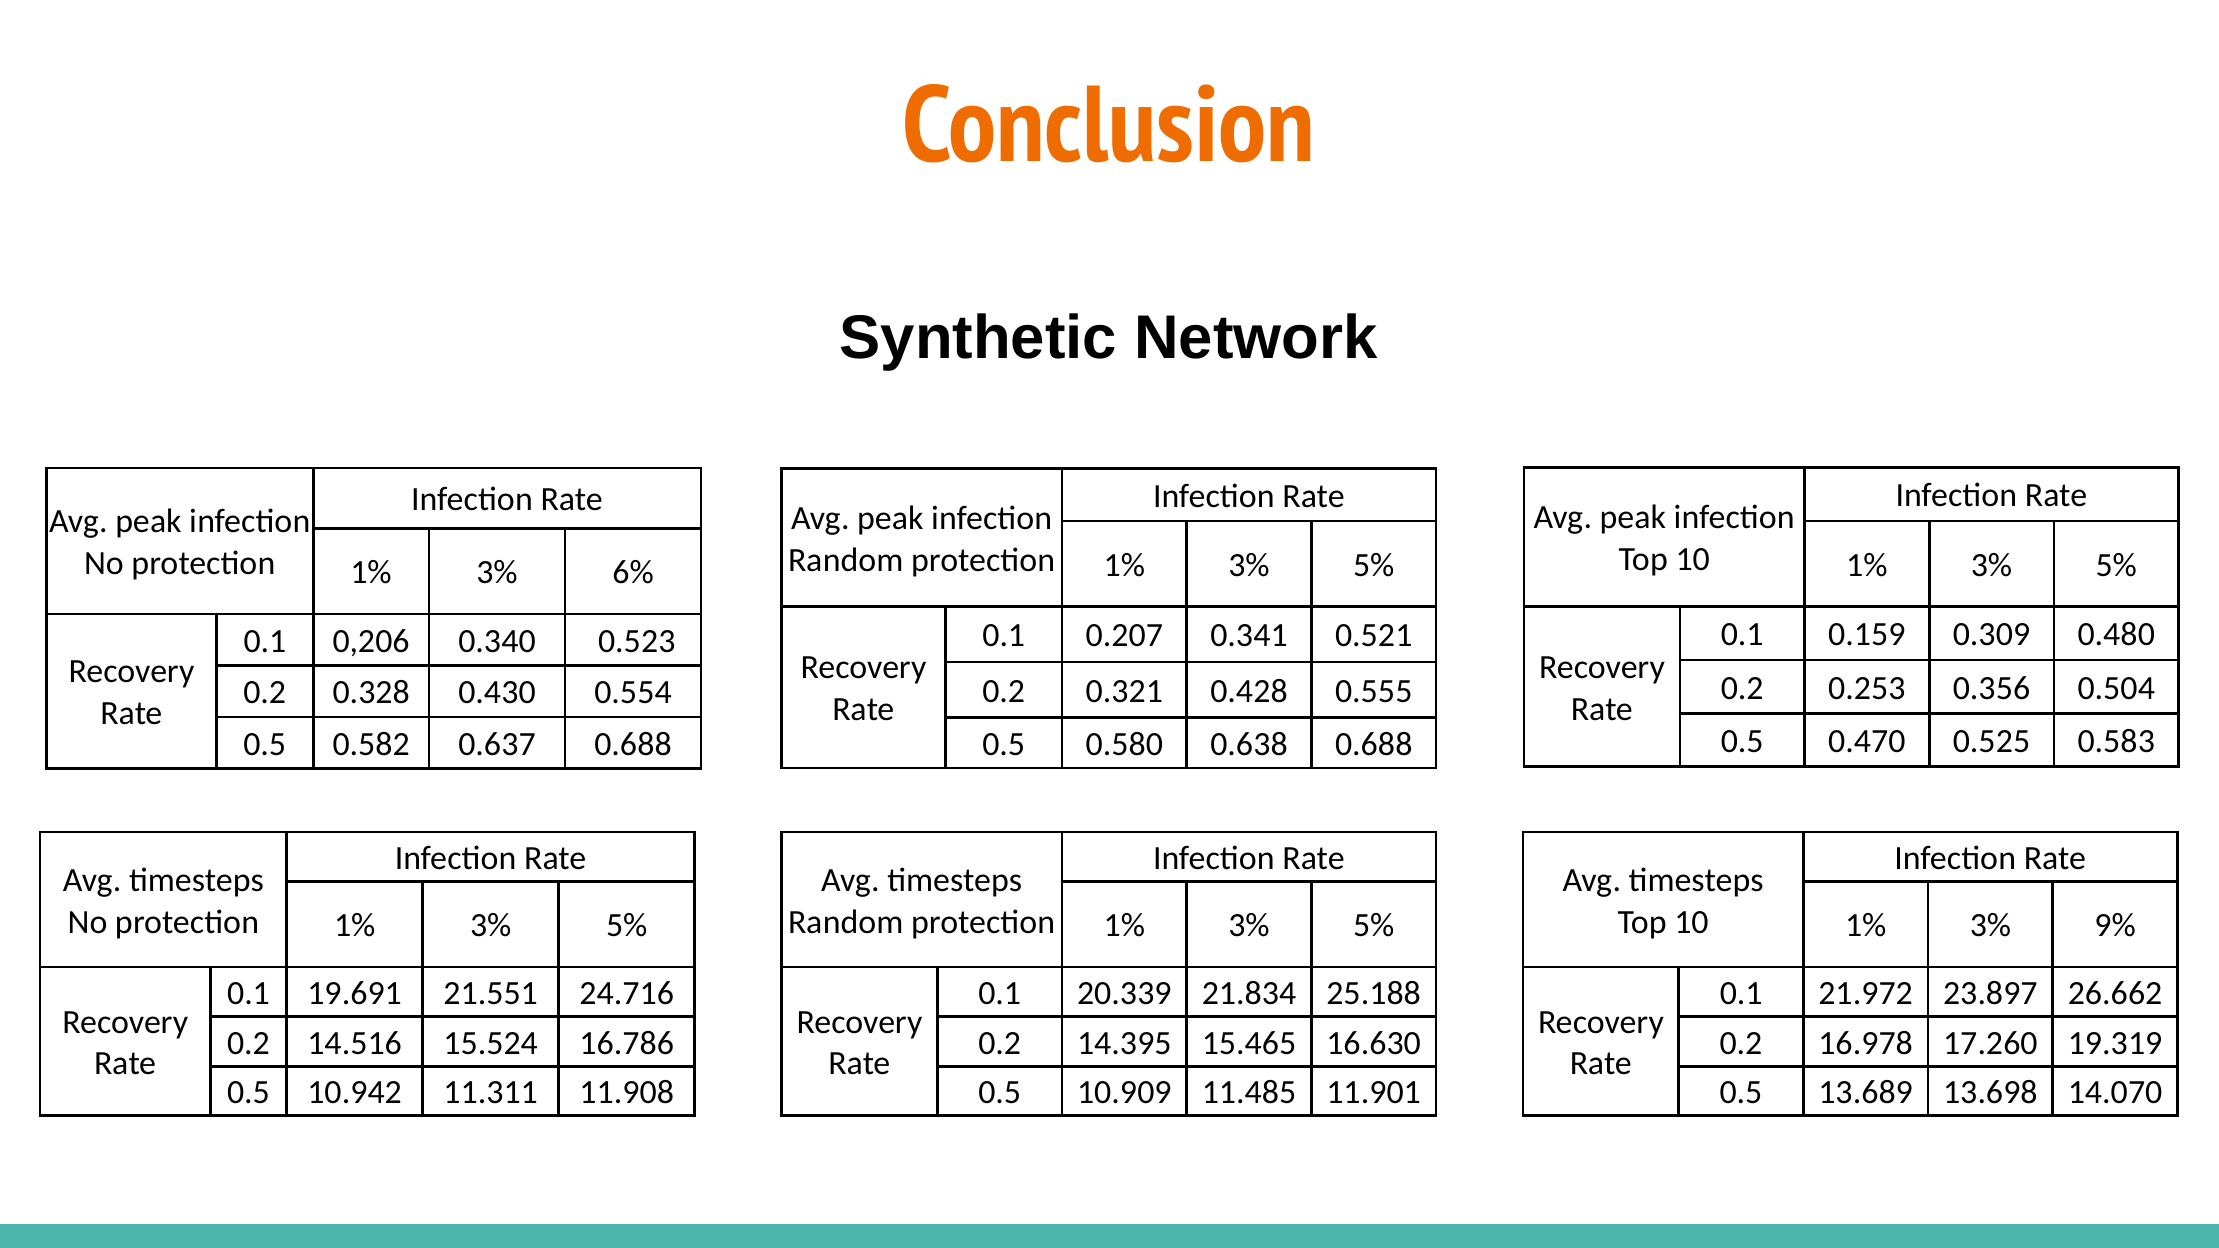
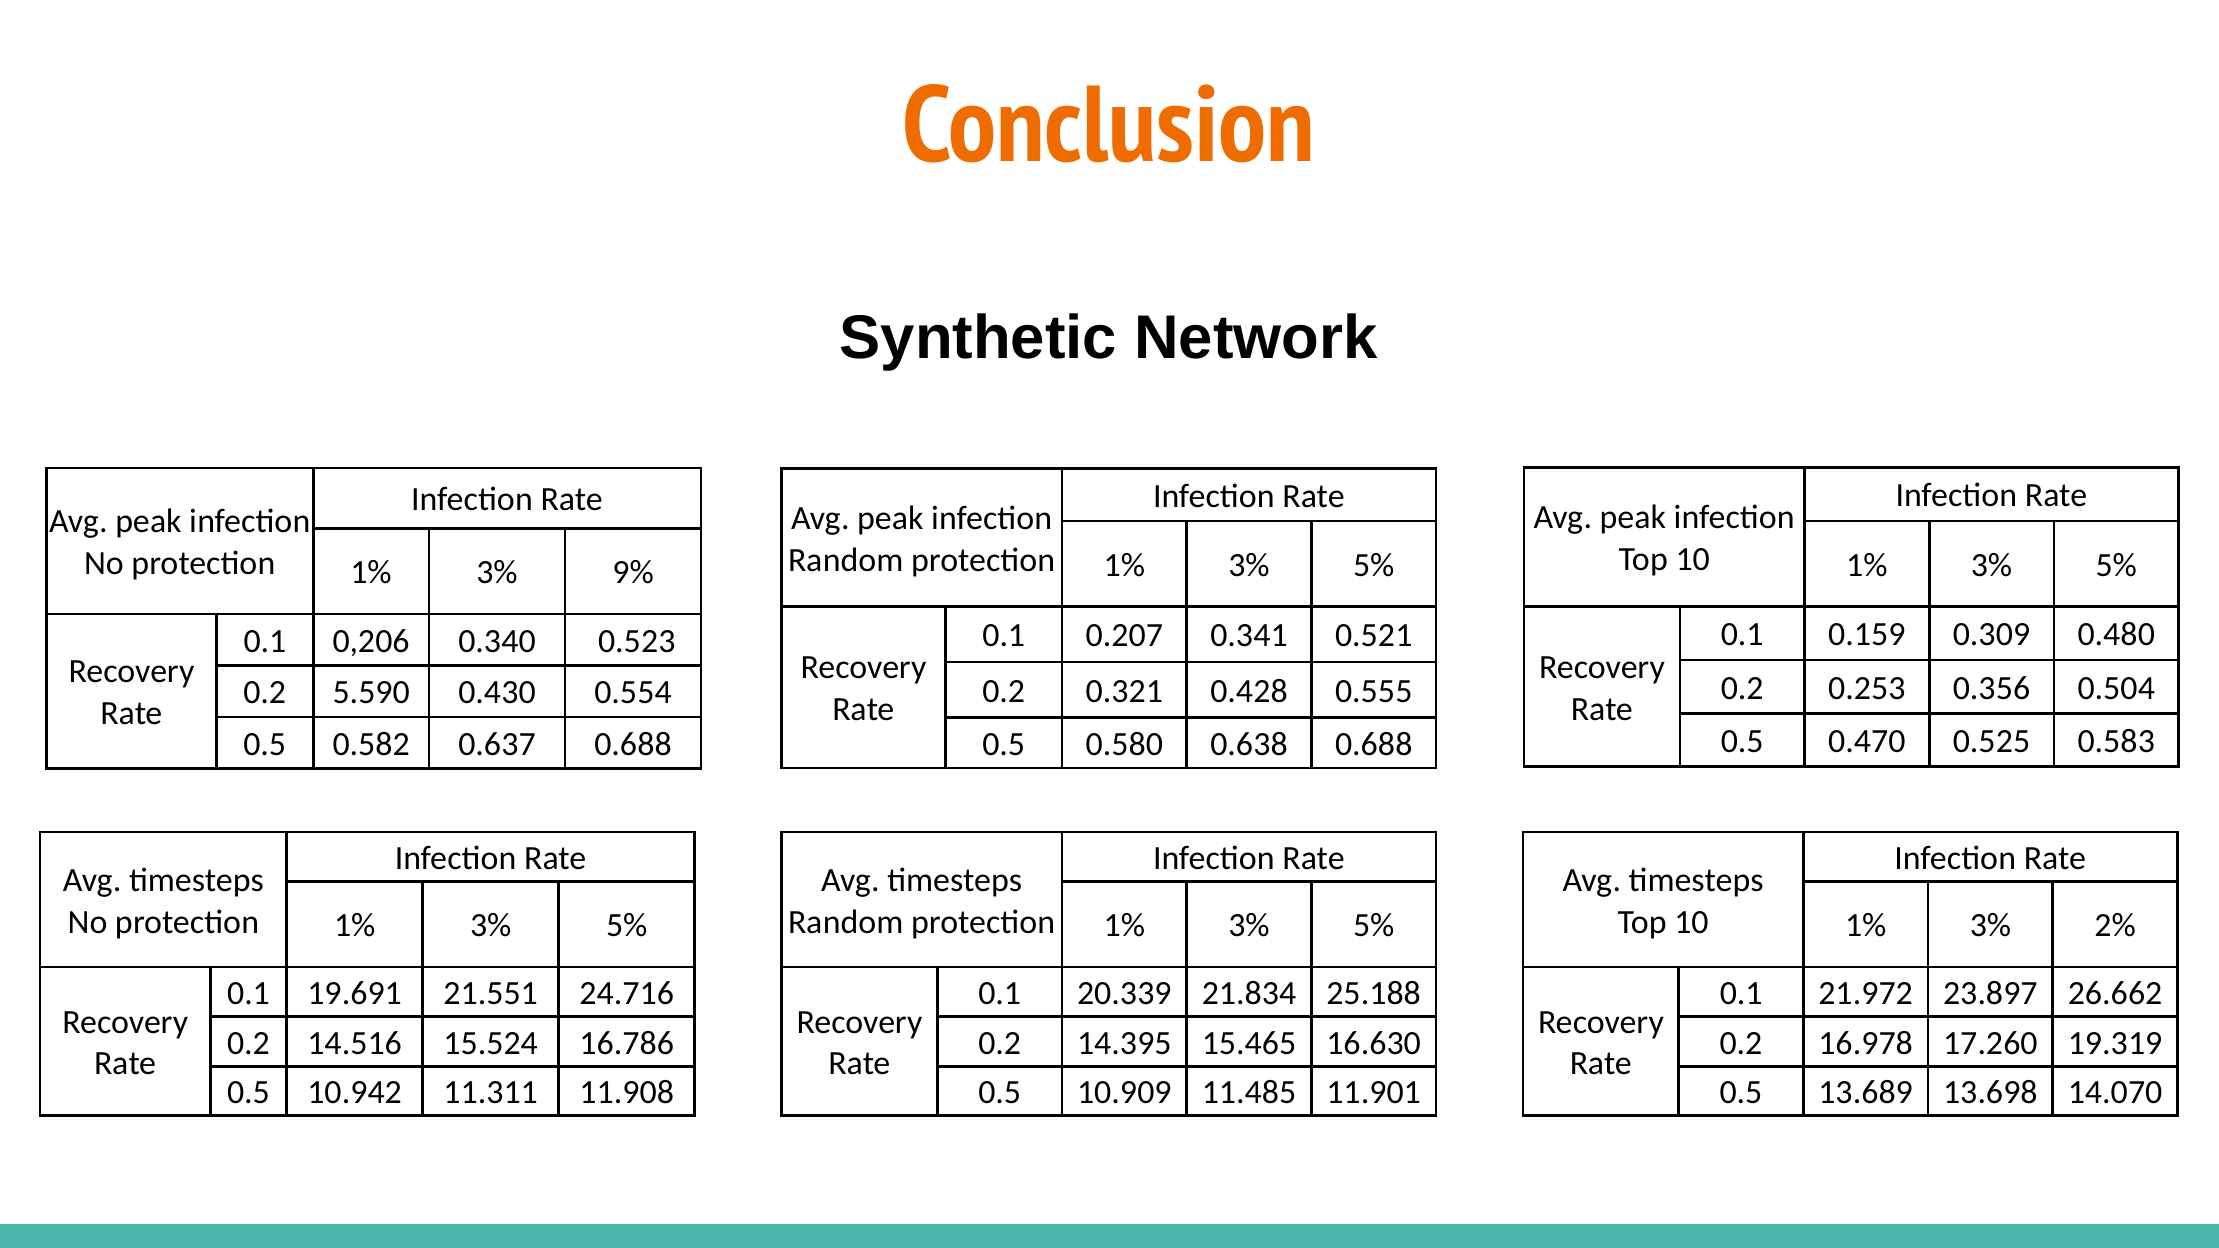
6%: 6% -> 9% (633, 573)
0.328: 0.328 -> 5.590 (371, 693)
9%: 9% -> 2% (2115, 926)
